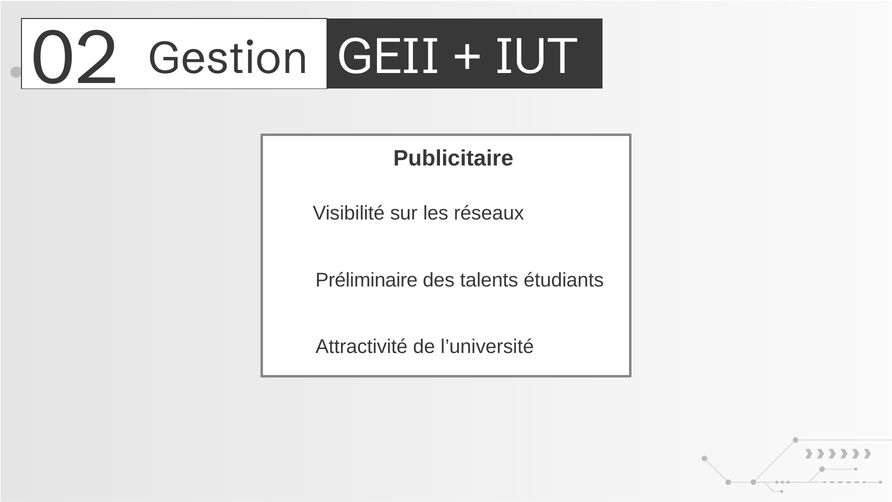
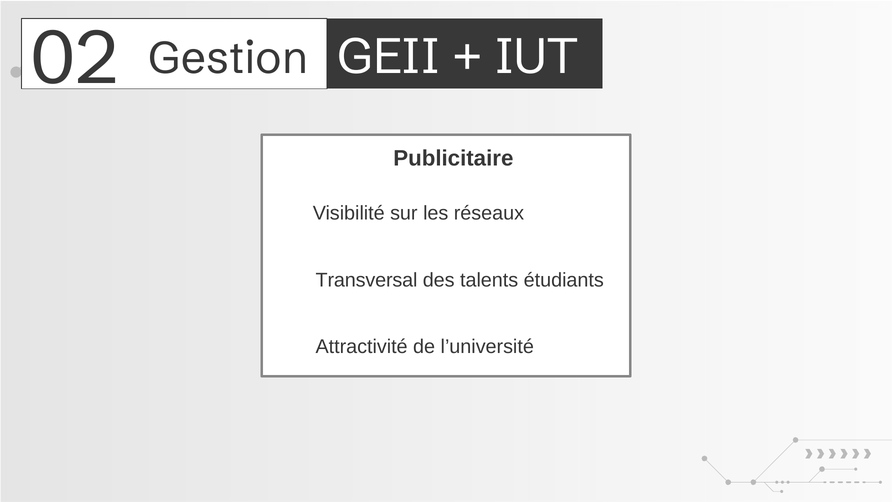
Préliminaire: Préliminaire -> Transversal (367, 280)
